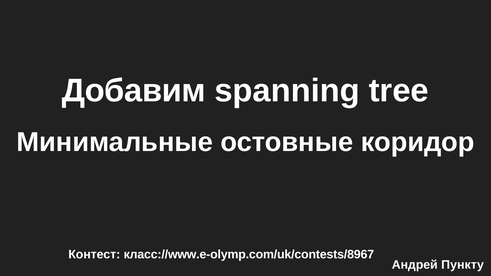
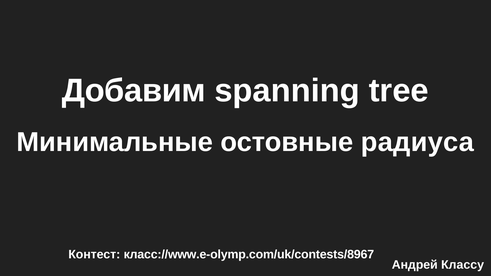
коридор: коридор -> радиуса (417, 142)
Пункту: Пункту -> Классу (463, 265)
